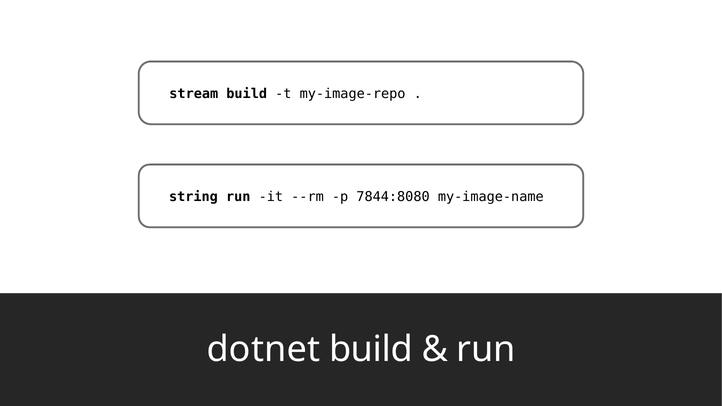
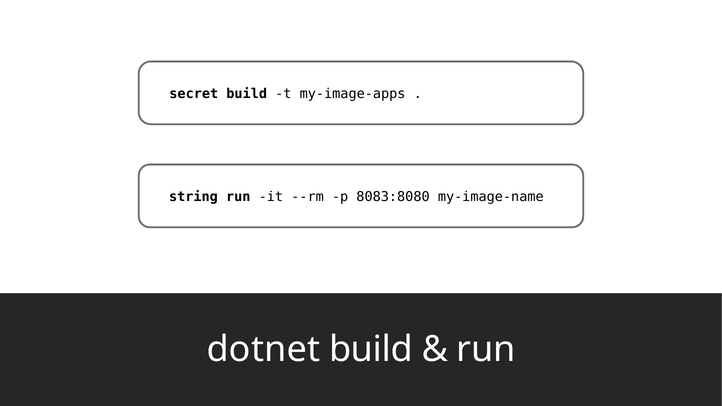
stream: stream -> secret (194, 94)
my-image-repo: my-image-repo -> my-image-apps (353, 94)
7844:8080: 7844:8080 -> 8083:8080 (393, 197)
